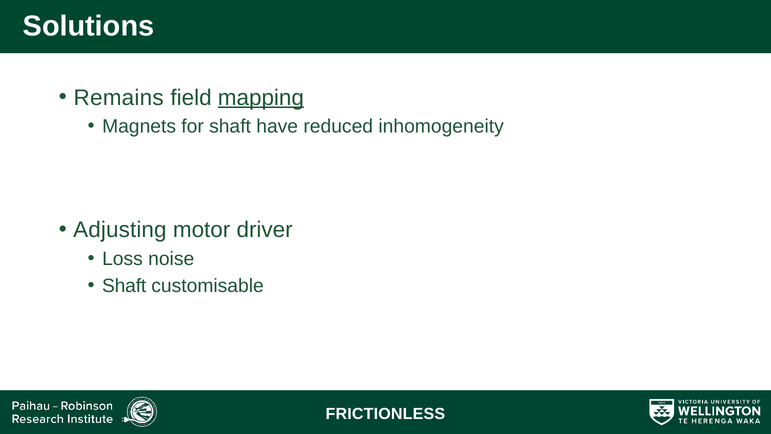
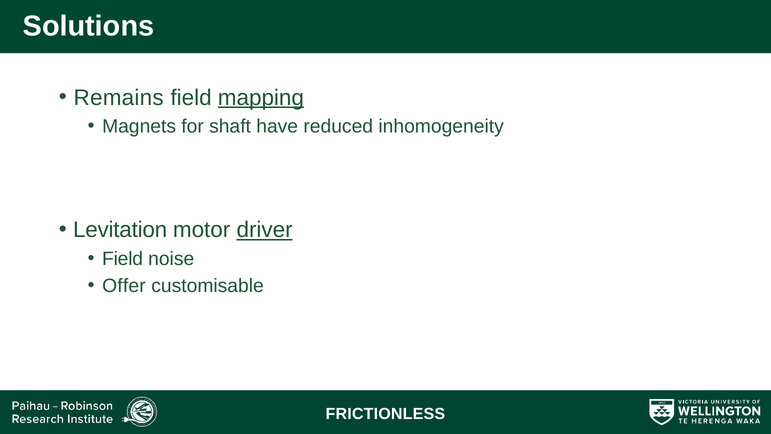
Adjusting: Adjusting -> Levitation (120, 230)
driver underline: none -> present (265, 230)
Loss: Loss -> Field (123, 259)
Shaft: Shaft -> Offer (124, 286)
